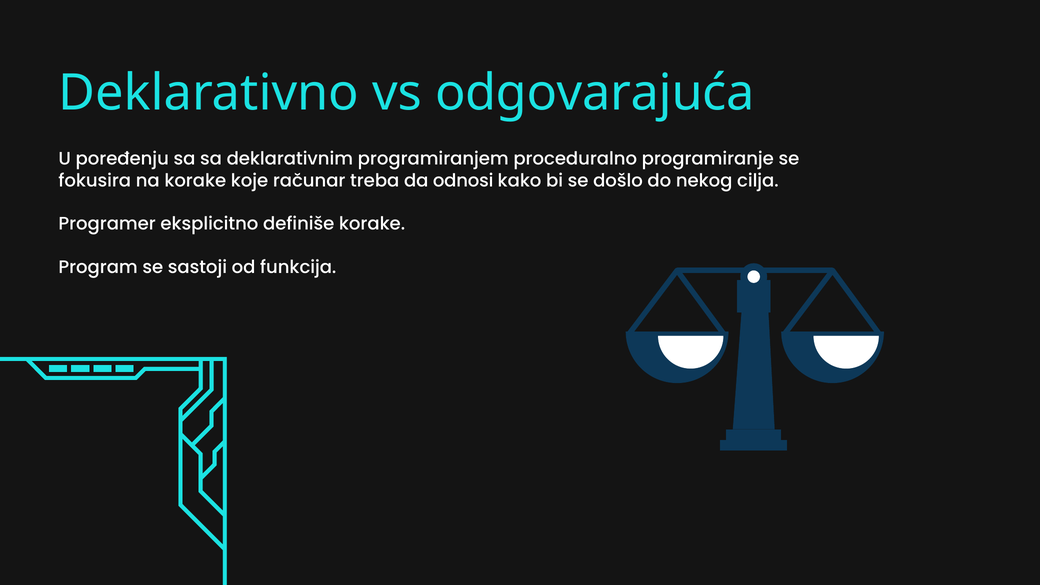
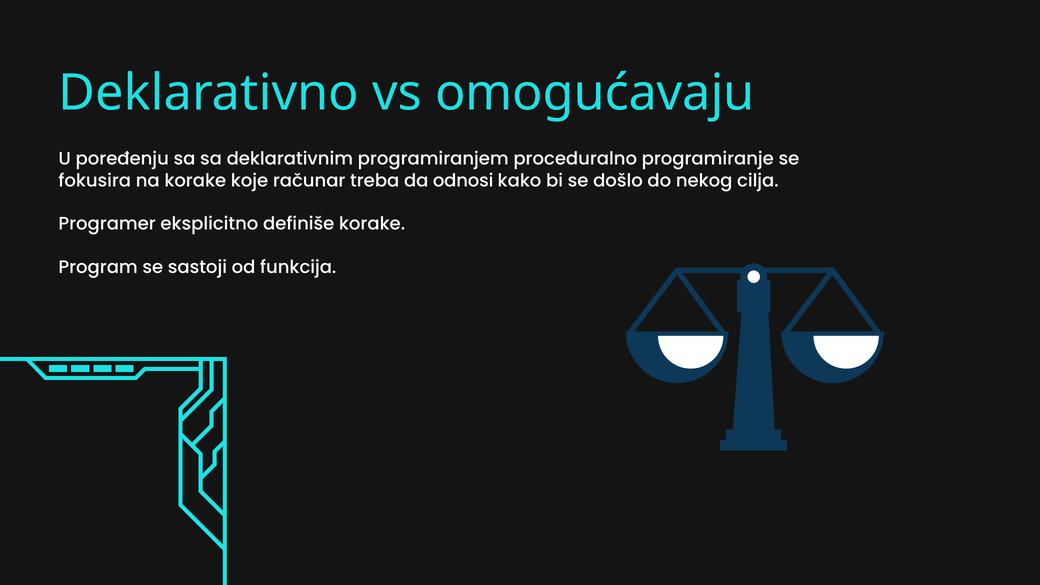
odgovarajuća: odgovarajuća -> omogućavaju (595, 93)
